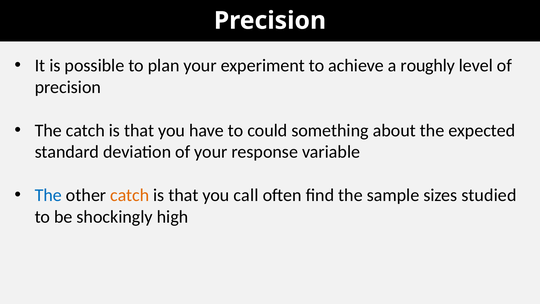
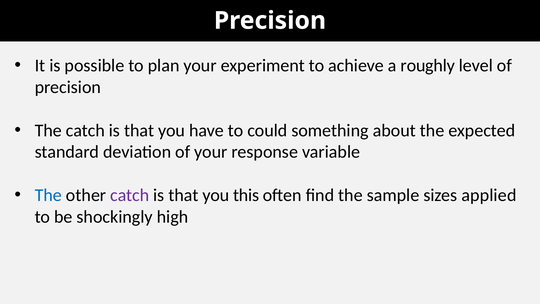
catch colour: orange -> purple (130, 195)
call: call -> this (246, 195)
studied: studied -> applied (489, 195)
